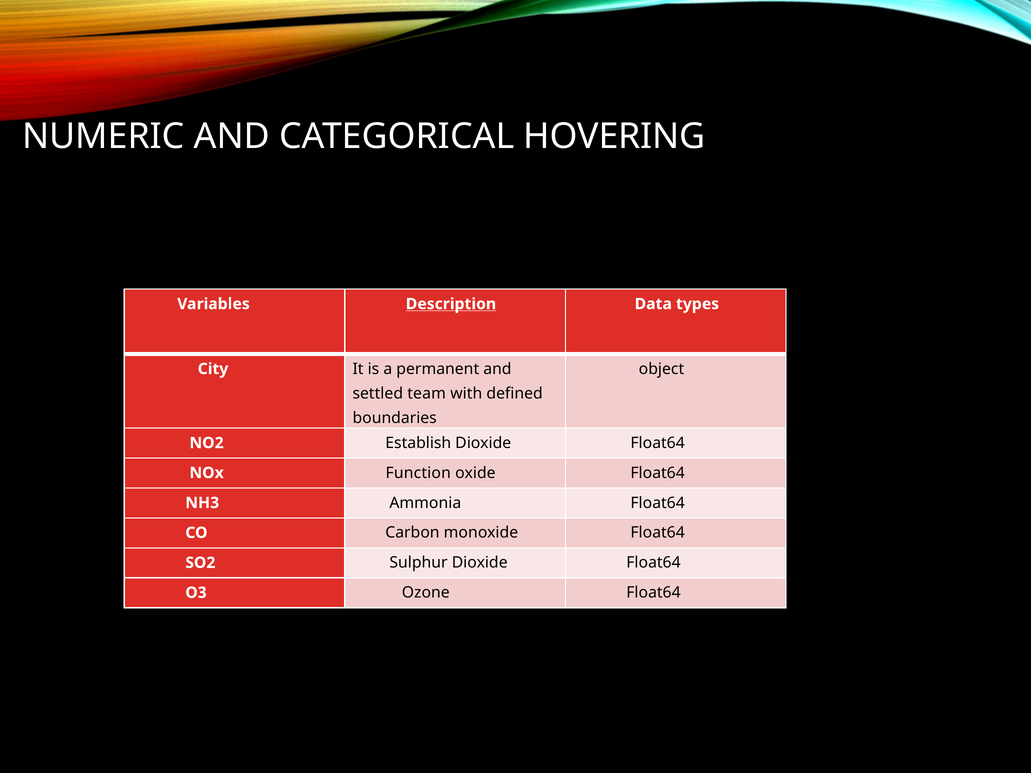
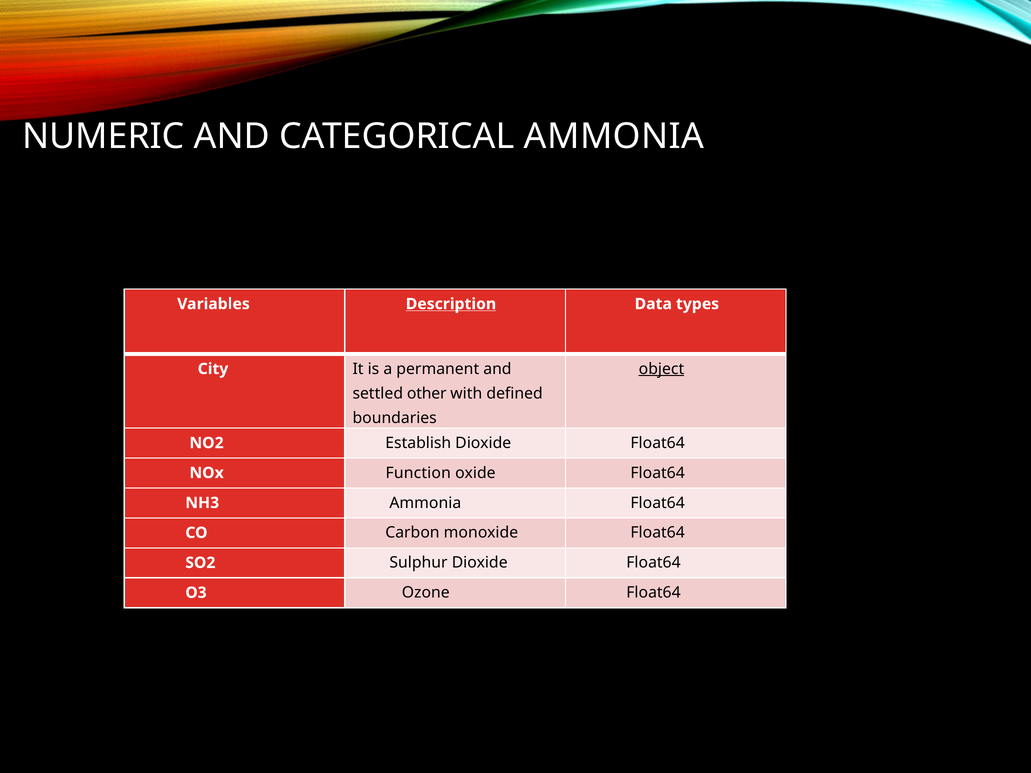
CATEGORICAL HOVERING: HOVERING -> AMMONIA (614, 137)
object underline: none -> present (661, 369)
team: team -> other (427, 394)
